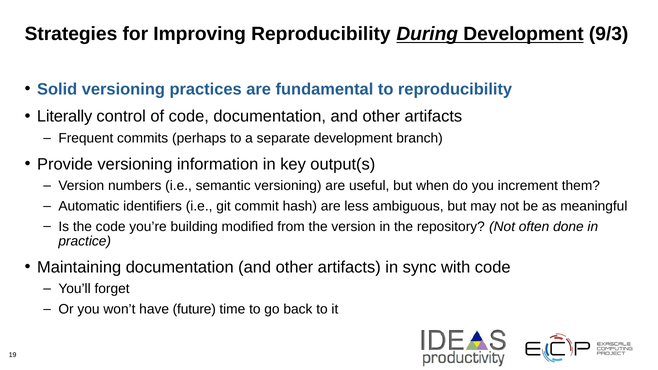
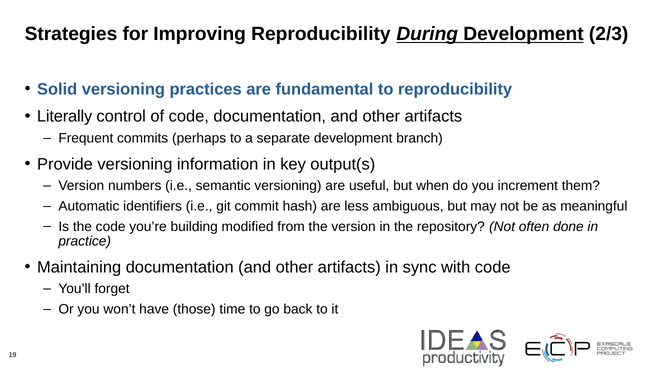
9/3: 9/3 -> 2/3 (609, 34)
future: future -> those (194, 309)
